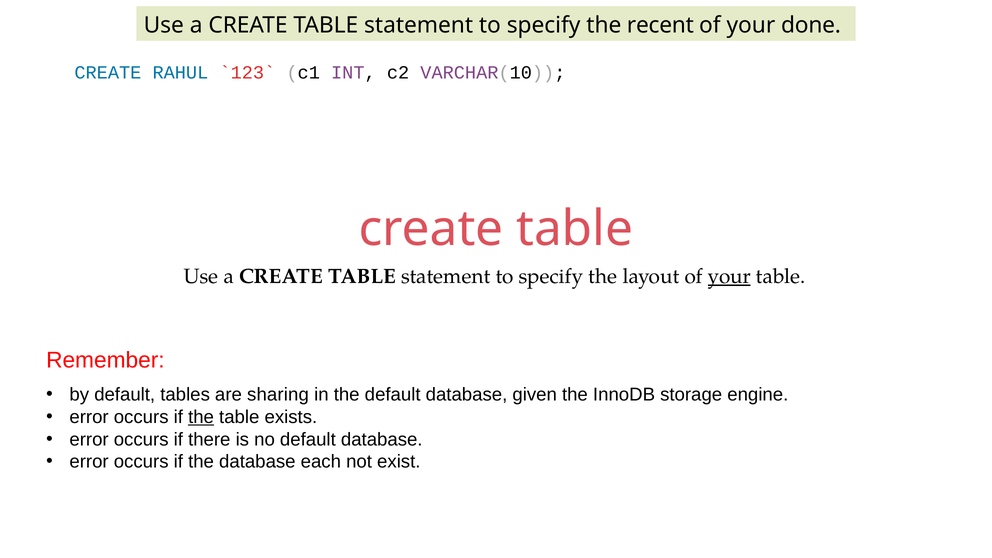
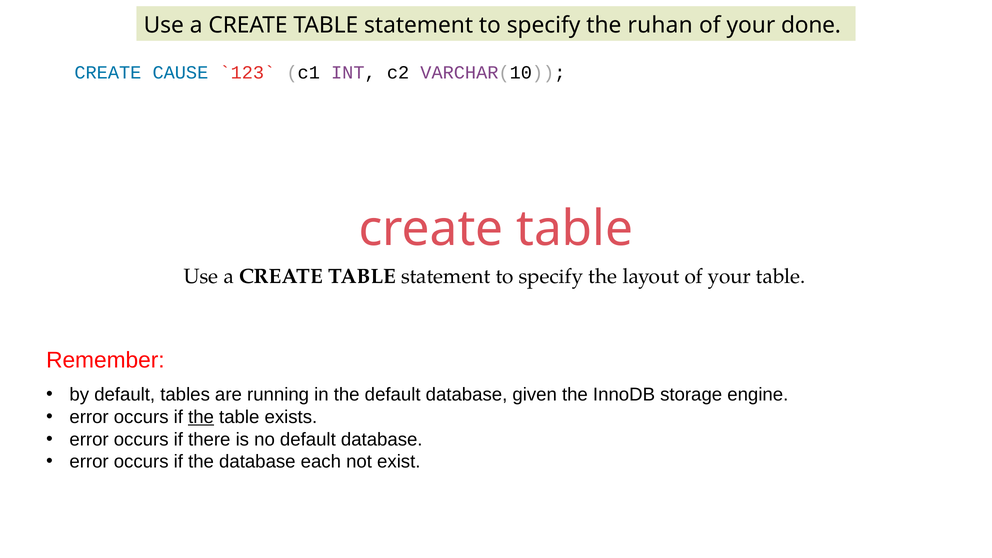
recent: recent -> ruhan (660, 25)
RAHUL: RAHUL -> CAUSE (180, 72)
your underline: present -> none (729, 276)
sharing: sharing -> running (278, 395)
